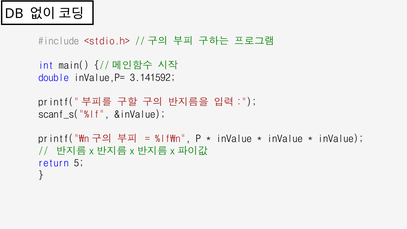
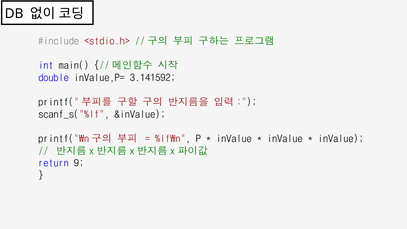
5: 5 -> 9 (79, 163)
